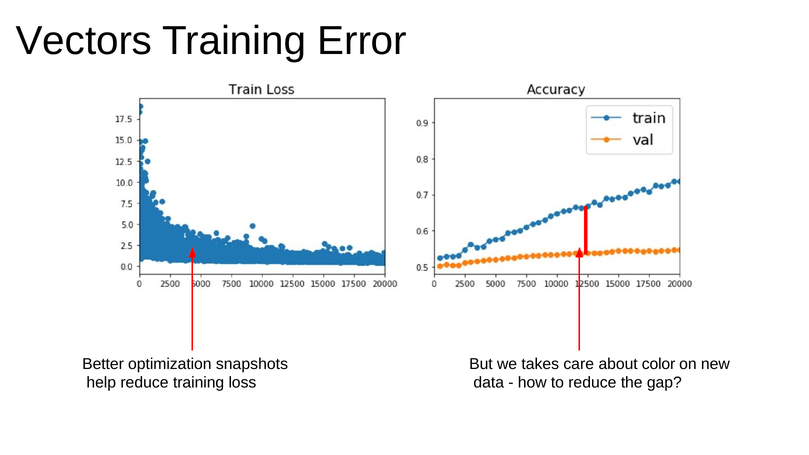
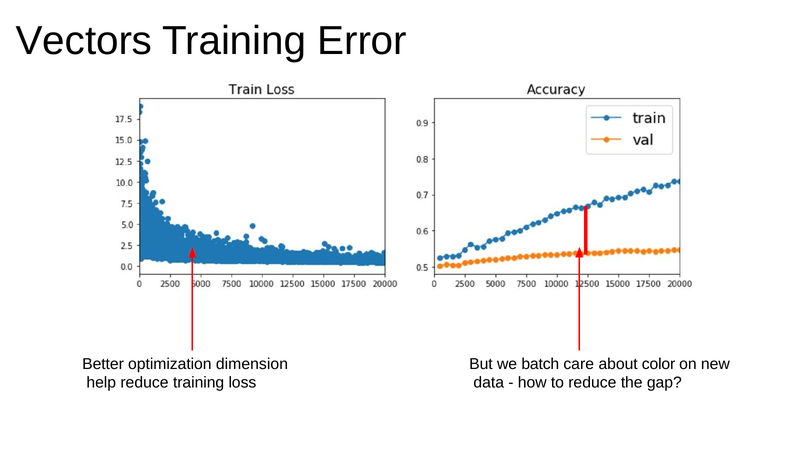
snapshots: snapshots -> dimension (252, 364)
takes: takes -> batch (540, 364)
